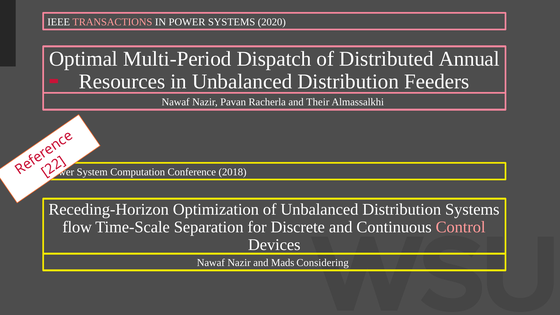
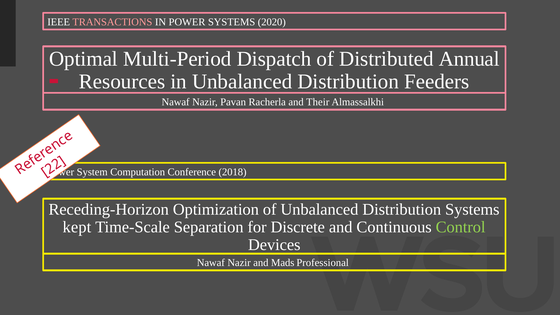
flow: flow -> kept (77, 227)
Control colour: pink -> light green (461, 227)
Considering: Considering -> Professional (323, 263)
